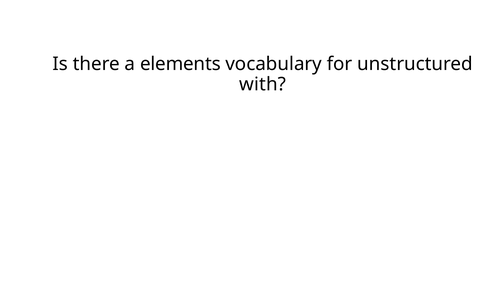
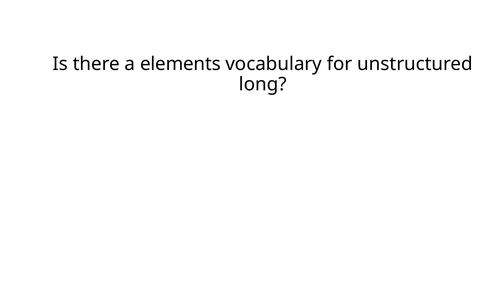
with: with -> long (263, 84)
